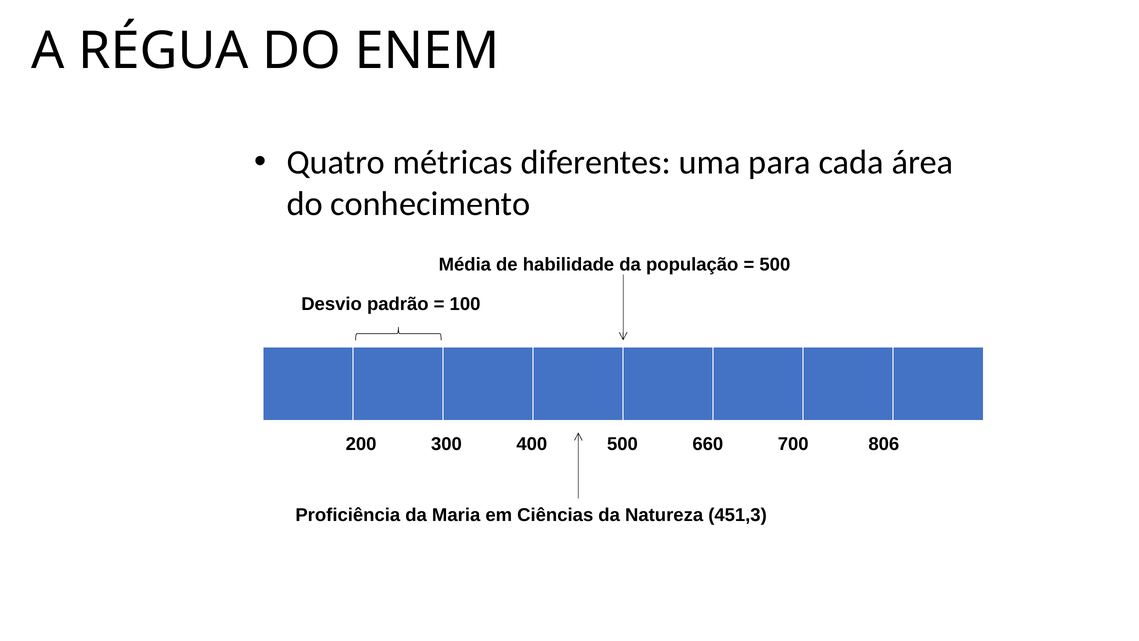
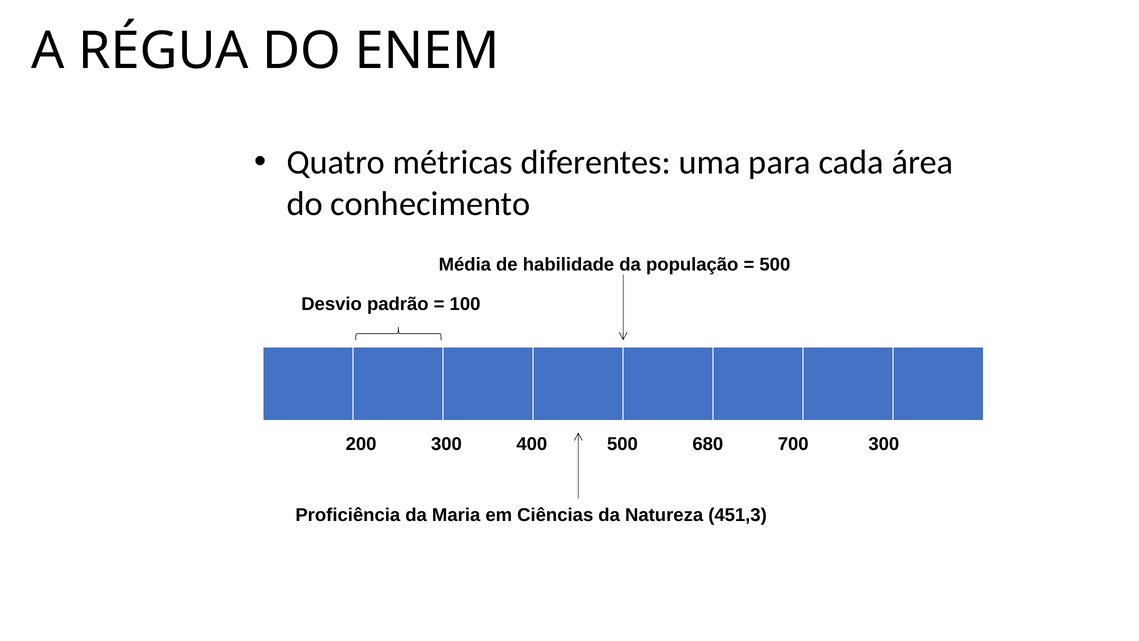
660: 660 -> 680 (708, 444)
700 806: 806 -> 300 (884, 444)
